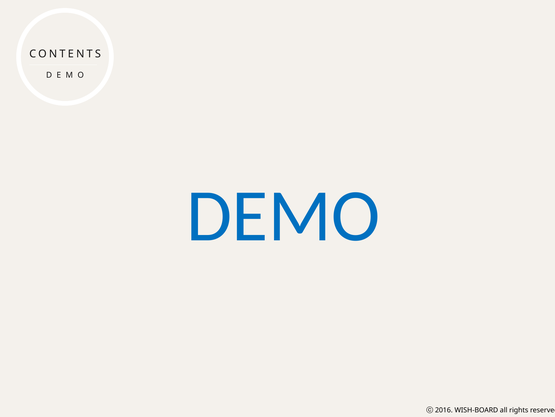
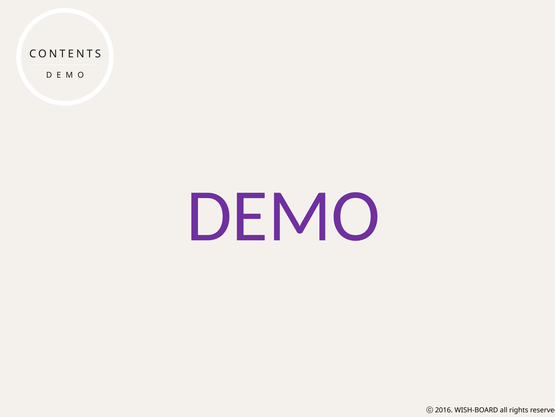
DEMO colour: blue -> purple (283, 216)
